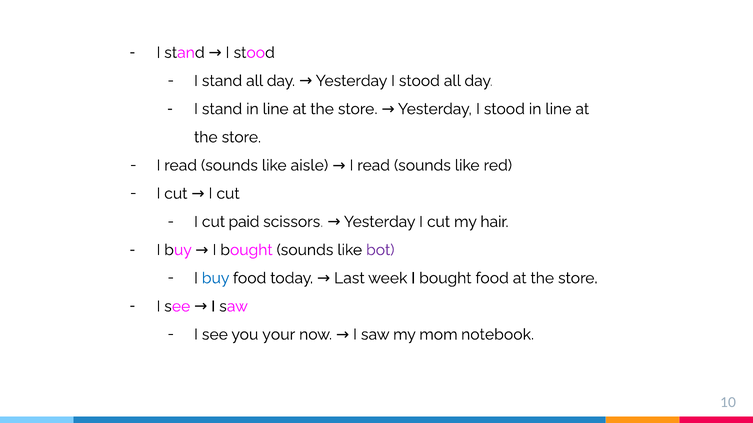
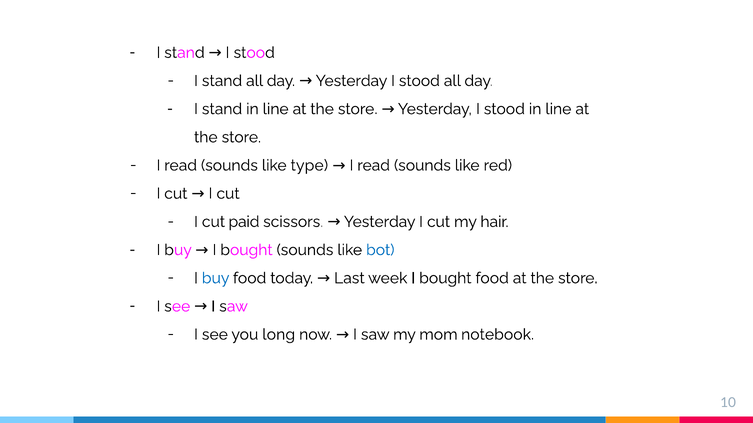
aisle: aisle -> type (309, 166)
bot colour: purple -> blue (380, 250)
your: your -> long (279, 335)
